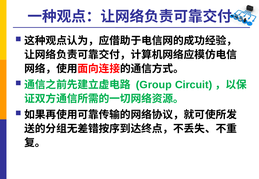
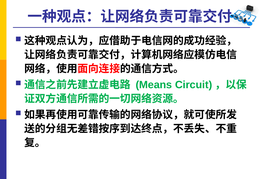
Group: Group -> Means (154, 85)
